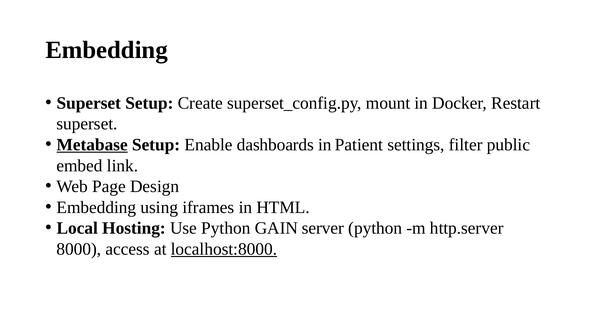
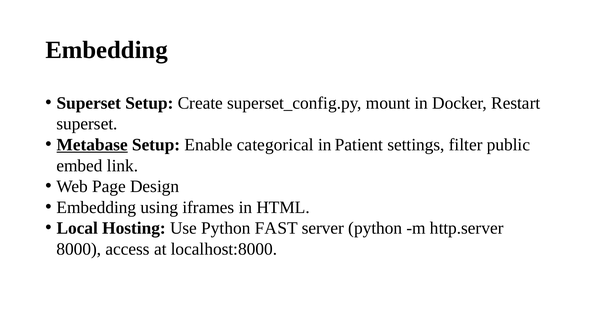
dashboards: dashboards -> categorical (275, 145)
GAIN: GAIN -> FAST (276, 228)
localhost:8000 underline: present -> none (224, 249)
